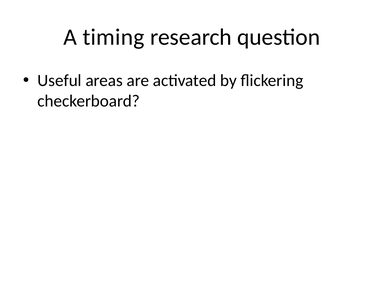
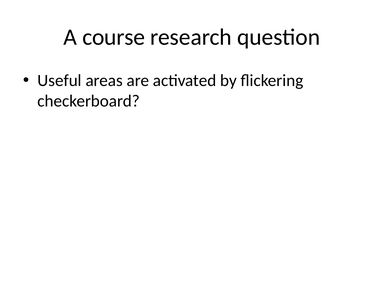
timing: timing -> course (114, 37)
